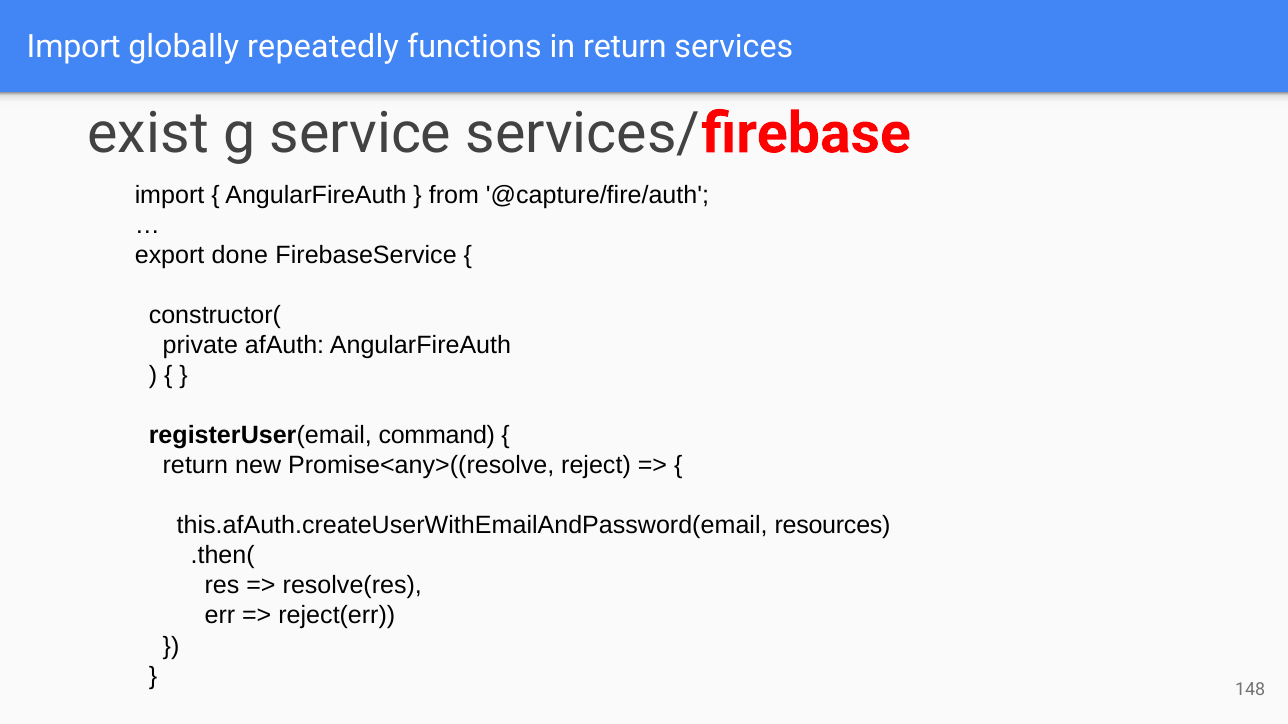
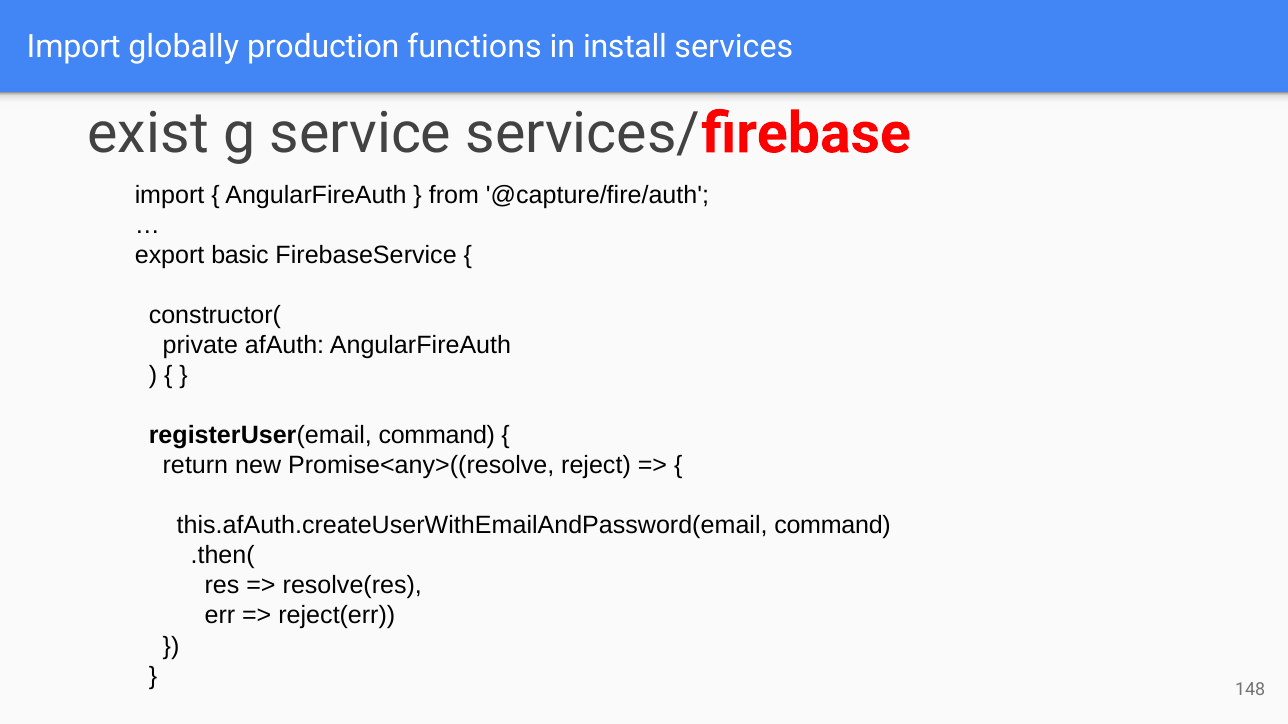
repeatedly: repeatedly -> production (323, 47)
in return: return -> install (625, 47)
done: done -> basic (240, 255)
this.afAuth.createUserWithEmailAndPassword(email resources: resources -> command (833, 526)
